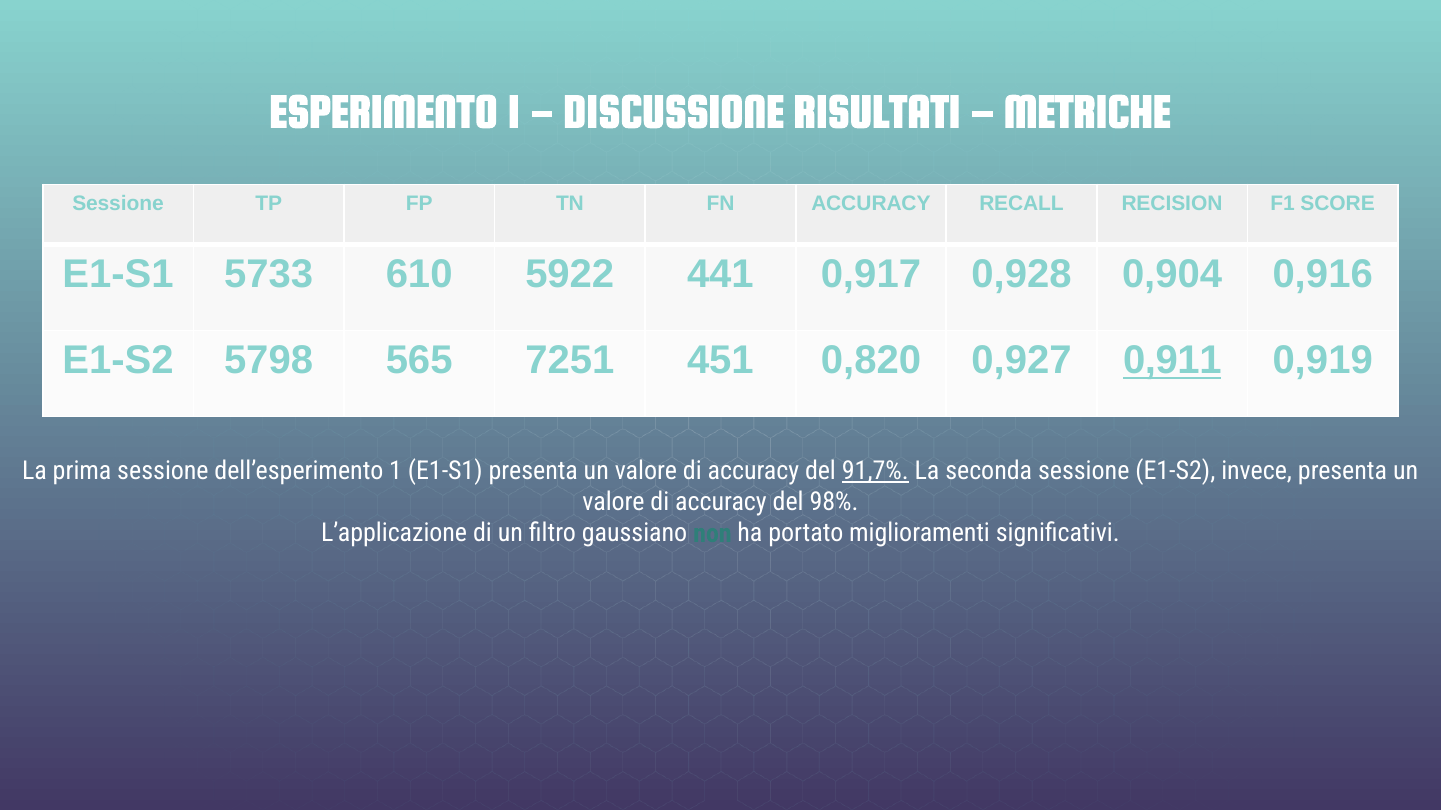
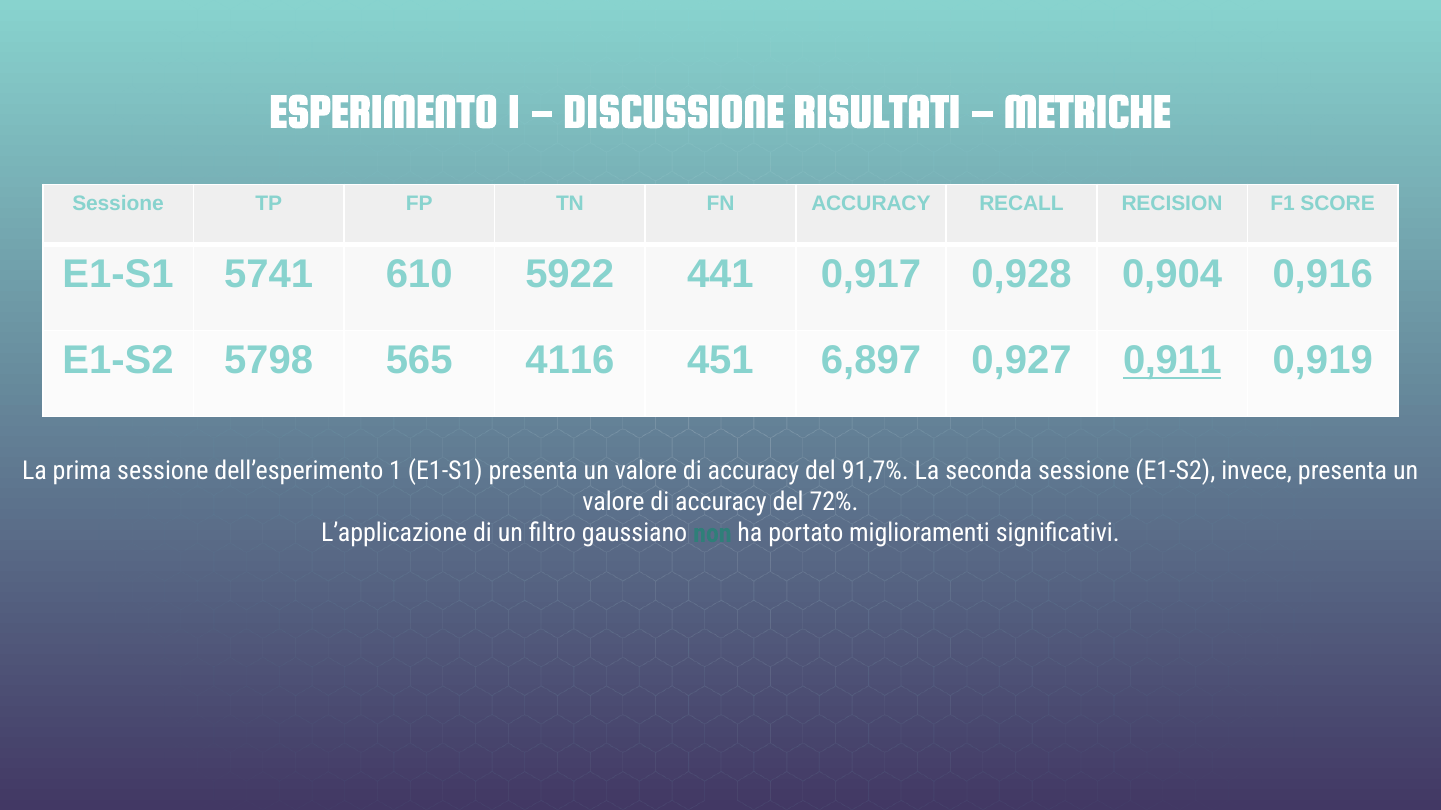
5733: 5733 -> 5741 (269, 275)
7251: 7251 -> 4116 (570, 361)
0,820: 0,820 -> 6,897 (871, 361)
91,7% underline: present -> none (875, 471)
98%: 98% -> 72% (834, 503)
